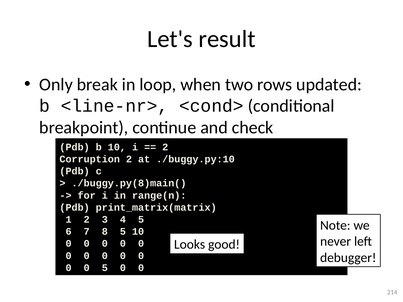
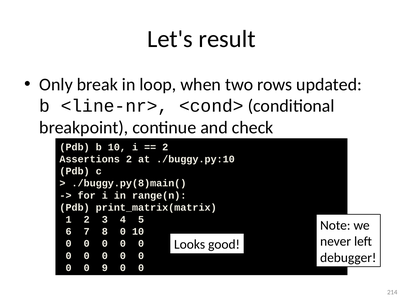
Corruption: Corruption -> Assertions (90, 159)
8 5: 5 -> 0 (123, 232)
0 5: 5 -> 9 (105, 268)
